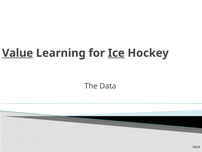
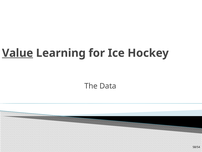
Ice underline: present -> none (116, 53)
